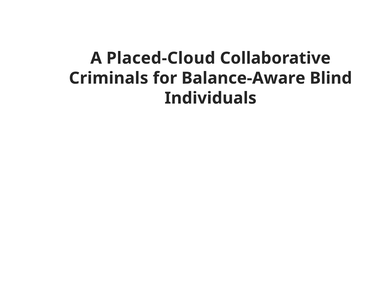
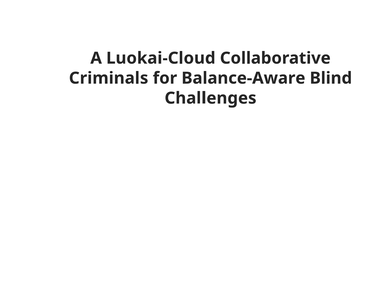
Placed-Cloud: Placed-Cloud -> Luokai-Cloud (161, 58)
Individuals: Individuals -> Challenges (211, 98)
